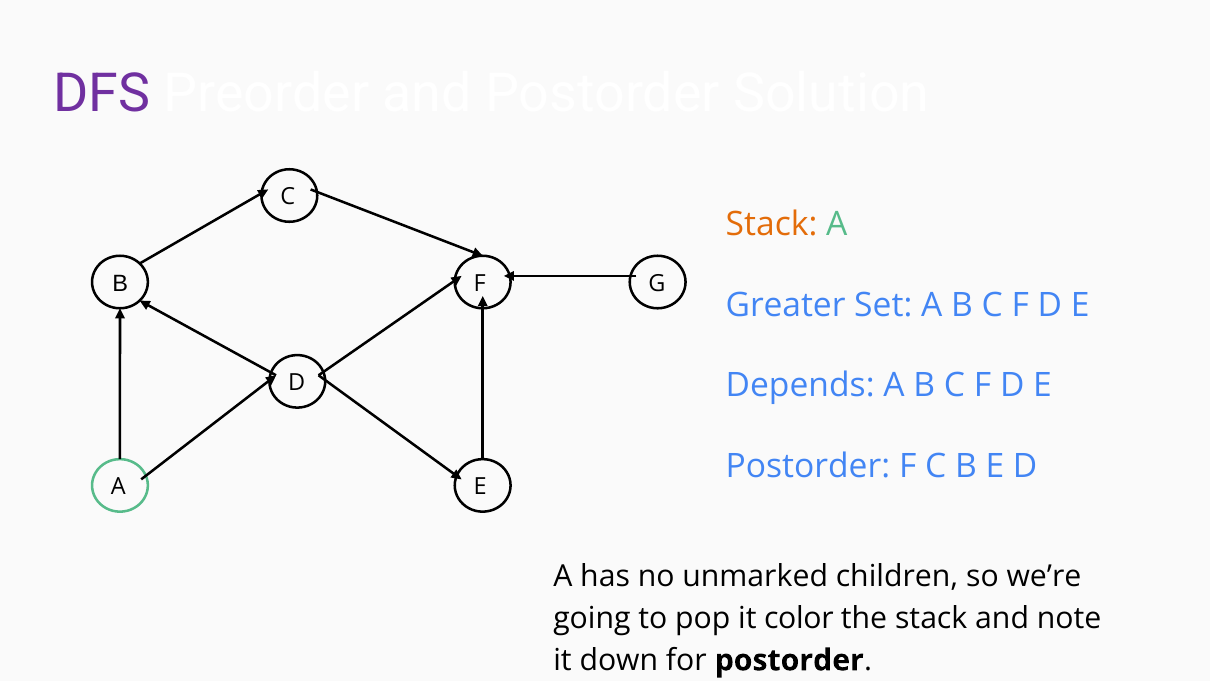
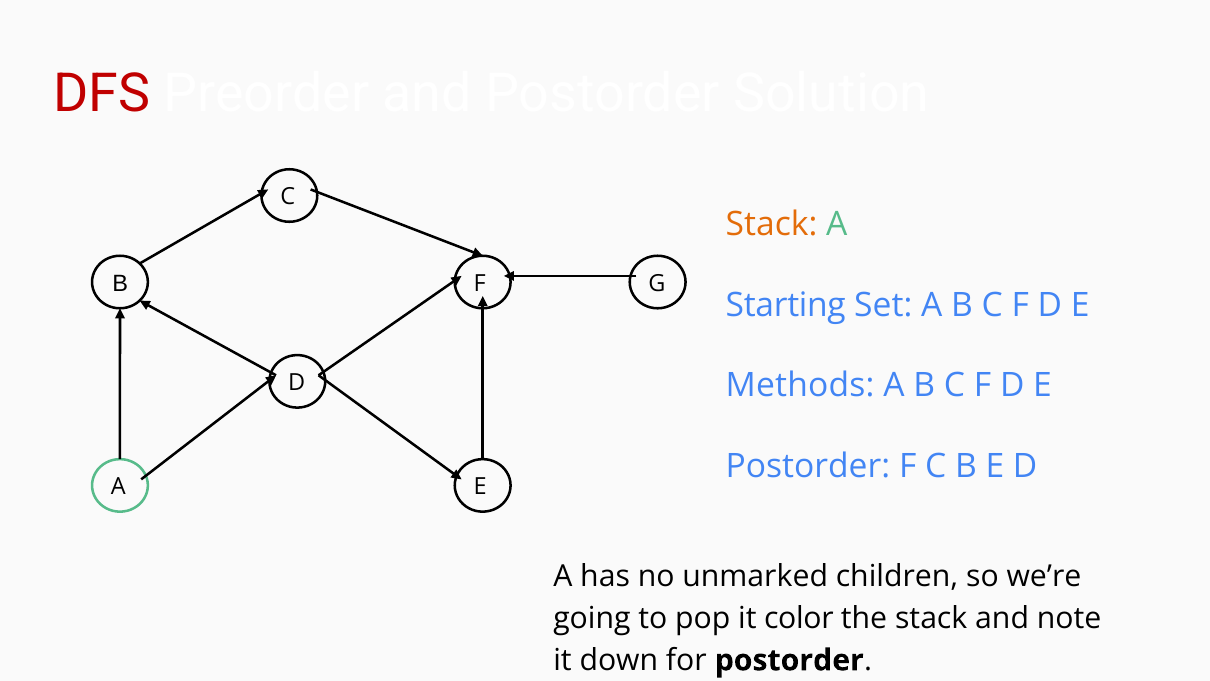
DFS colour: purple -> red (102, 94)
Greater: Greater -> Starting (786, 305)
Depends: Depends -> Methods (800, 386)
